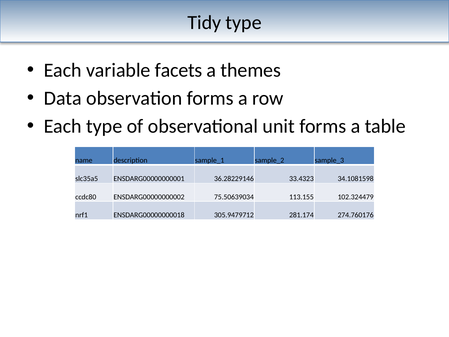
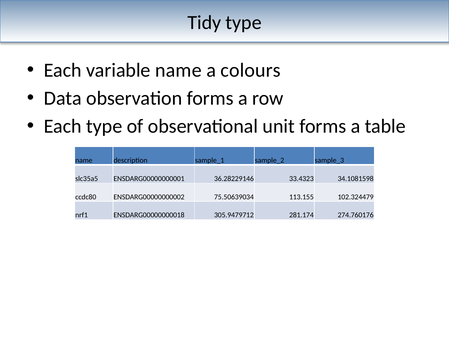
variable facets: facets -> name (178, 70)
themes: themes -> colours (251, 70)
